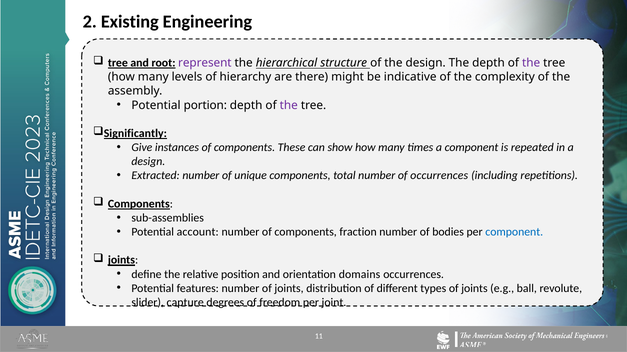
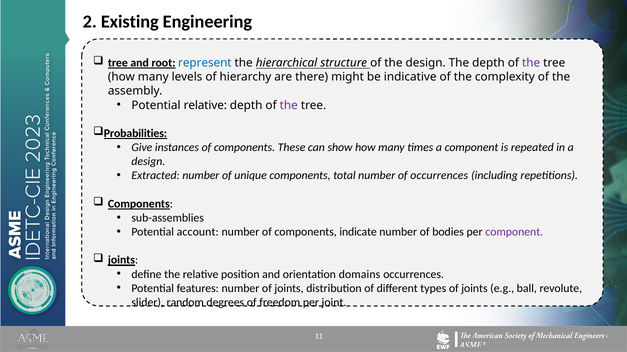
represent colour: purple -> blue (205, 63)
Potential portion: portion -> relative (205, 105)
Significantly: Significantly -> Probabilities (135, 134)
fraction: fraction -> indicate (358, 232)
component colour: blue -> purple (514, 232)
capture: capture -> random (185, 303)
